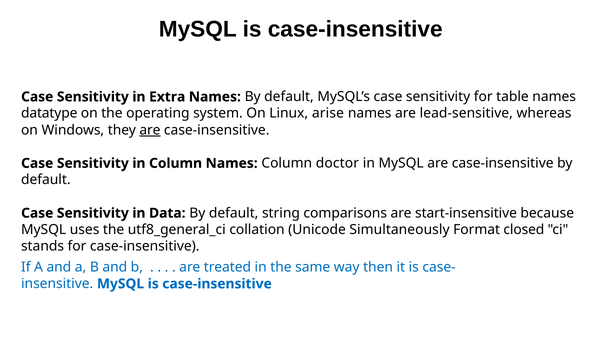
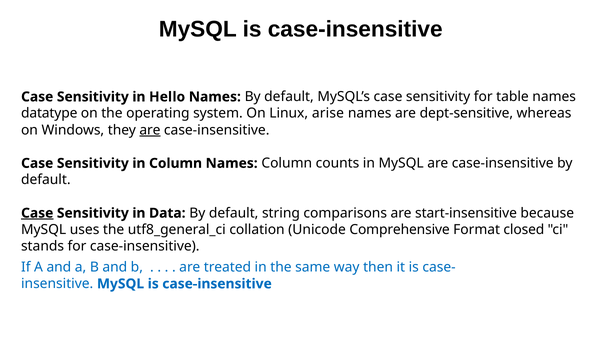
Extra: Extra -> Hello (167, 97)
lead-sensitive: lead-sensitive -> dept-sensitive (466, 113)
doctor: doctor -> counts (338, 163)
Case underline: none -> present (37, 213)
Simultaneously: Simultaneously -> Comprehensive (400, 230)
